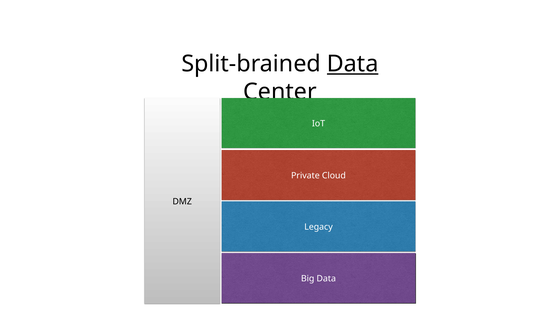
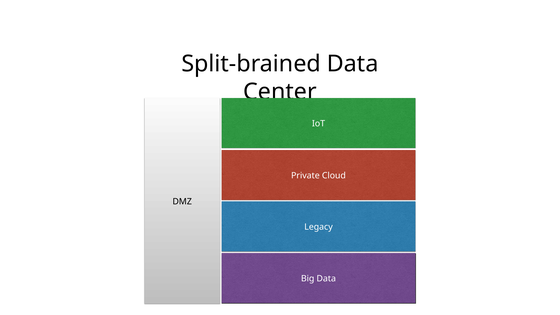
Data underline: present -> none (353, 64)
